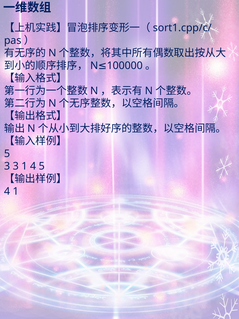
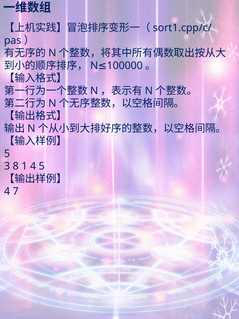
3 3: 3 -> 8 (16, 166)
4 1: 1 -> 7 (16, 191)
